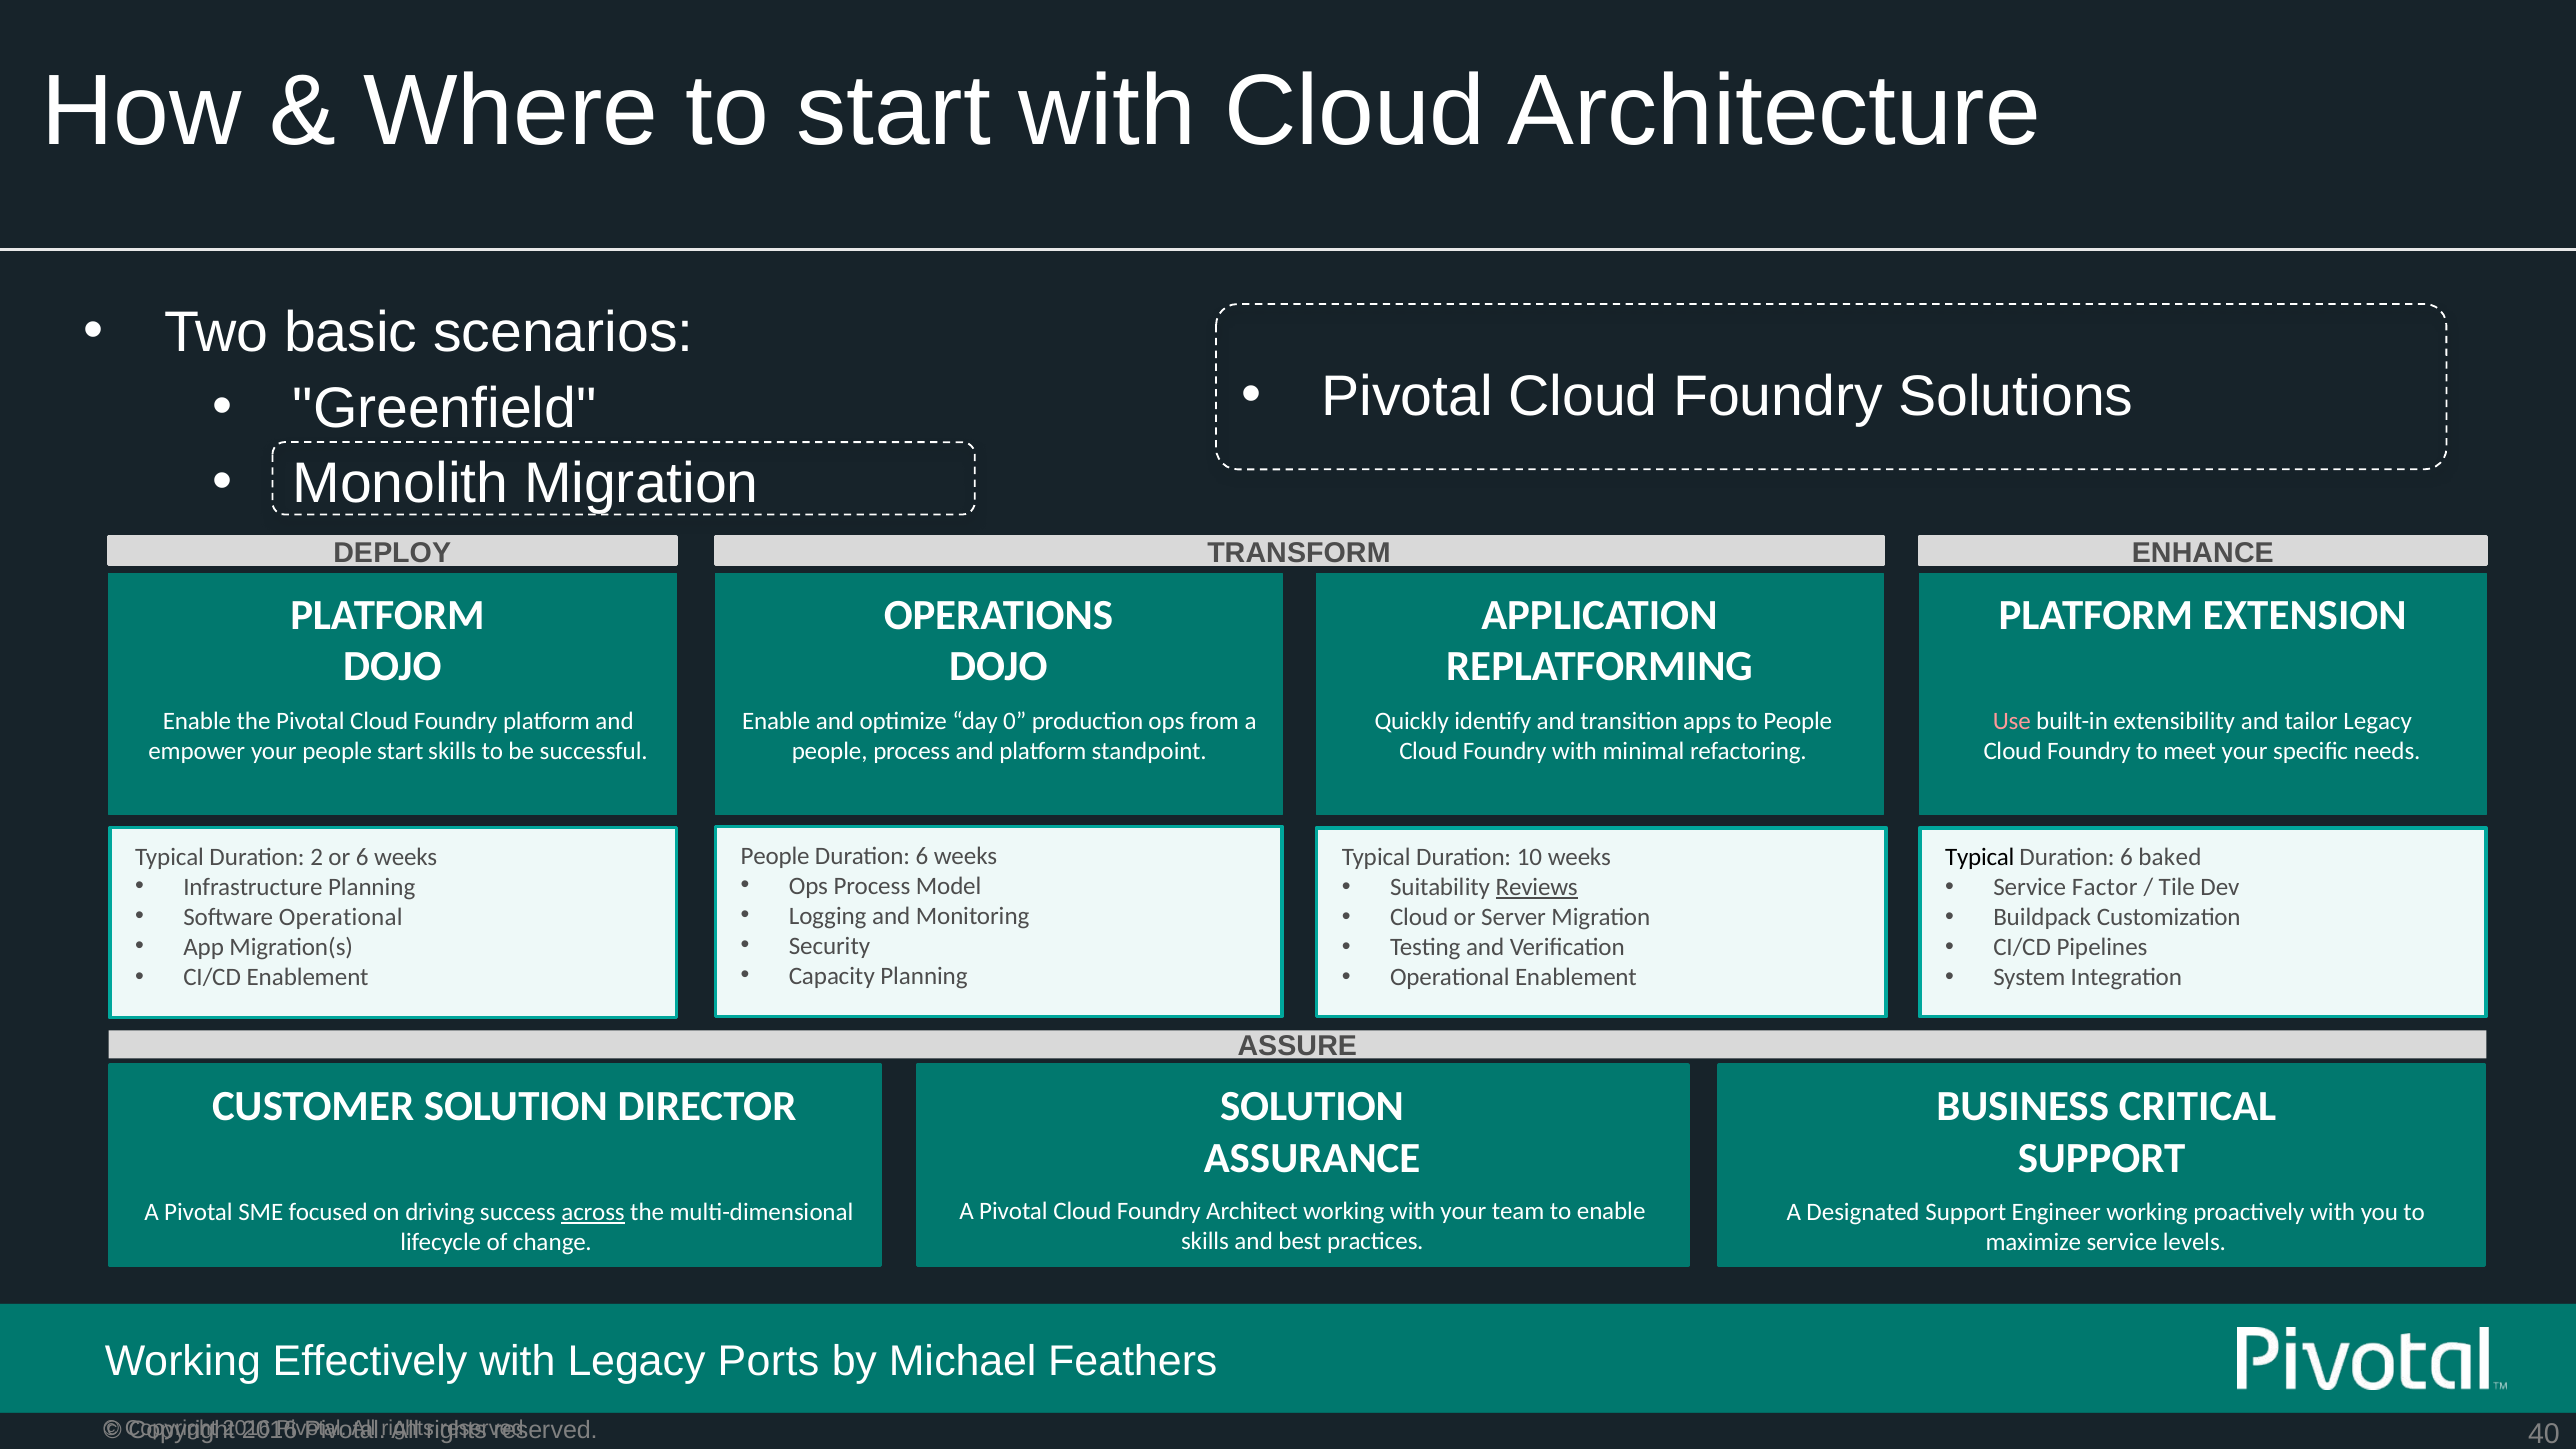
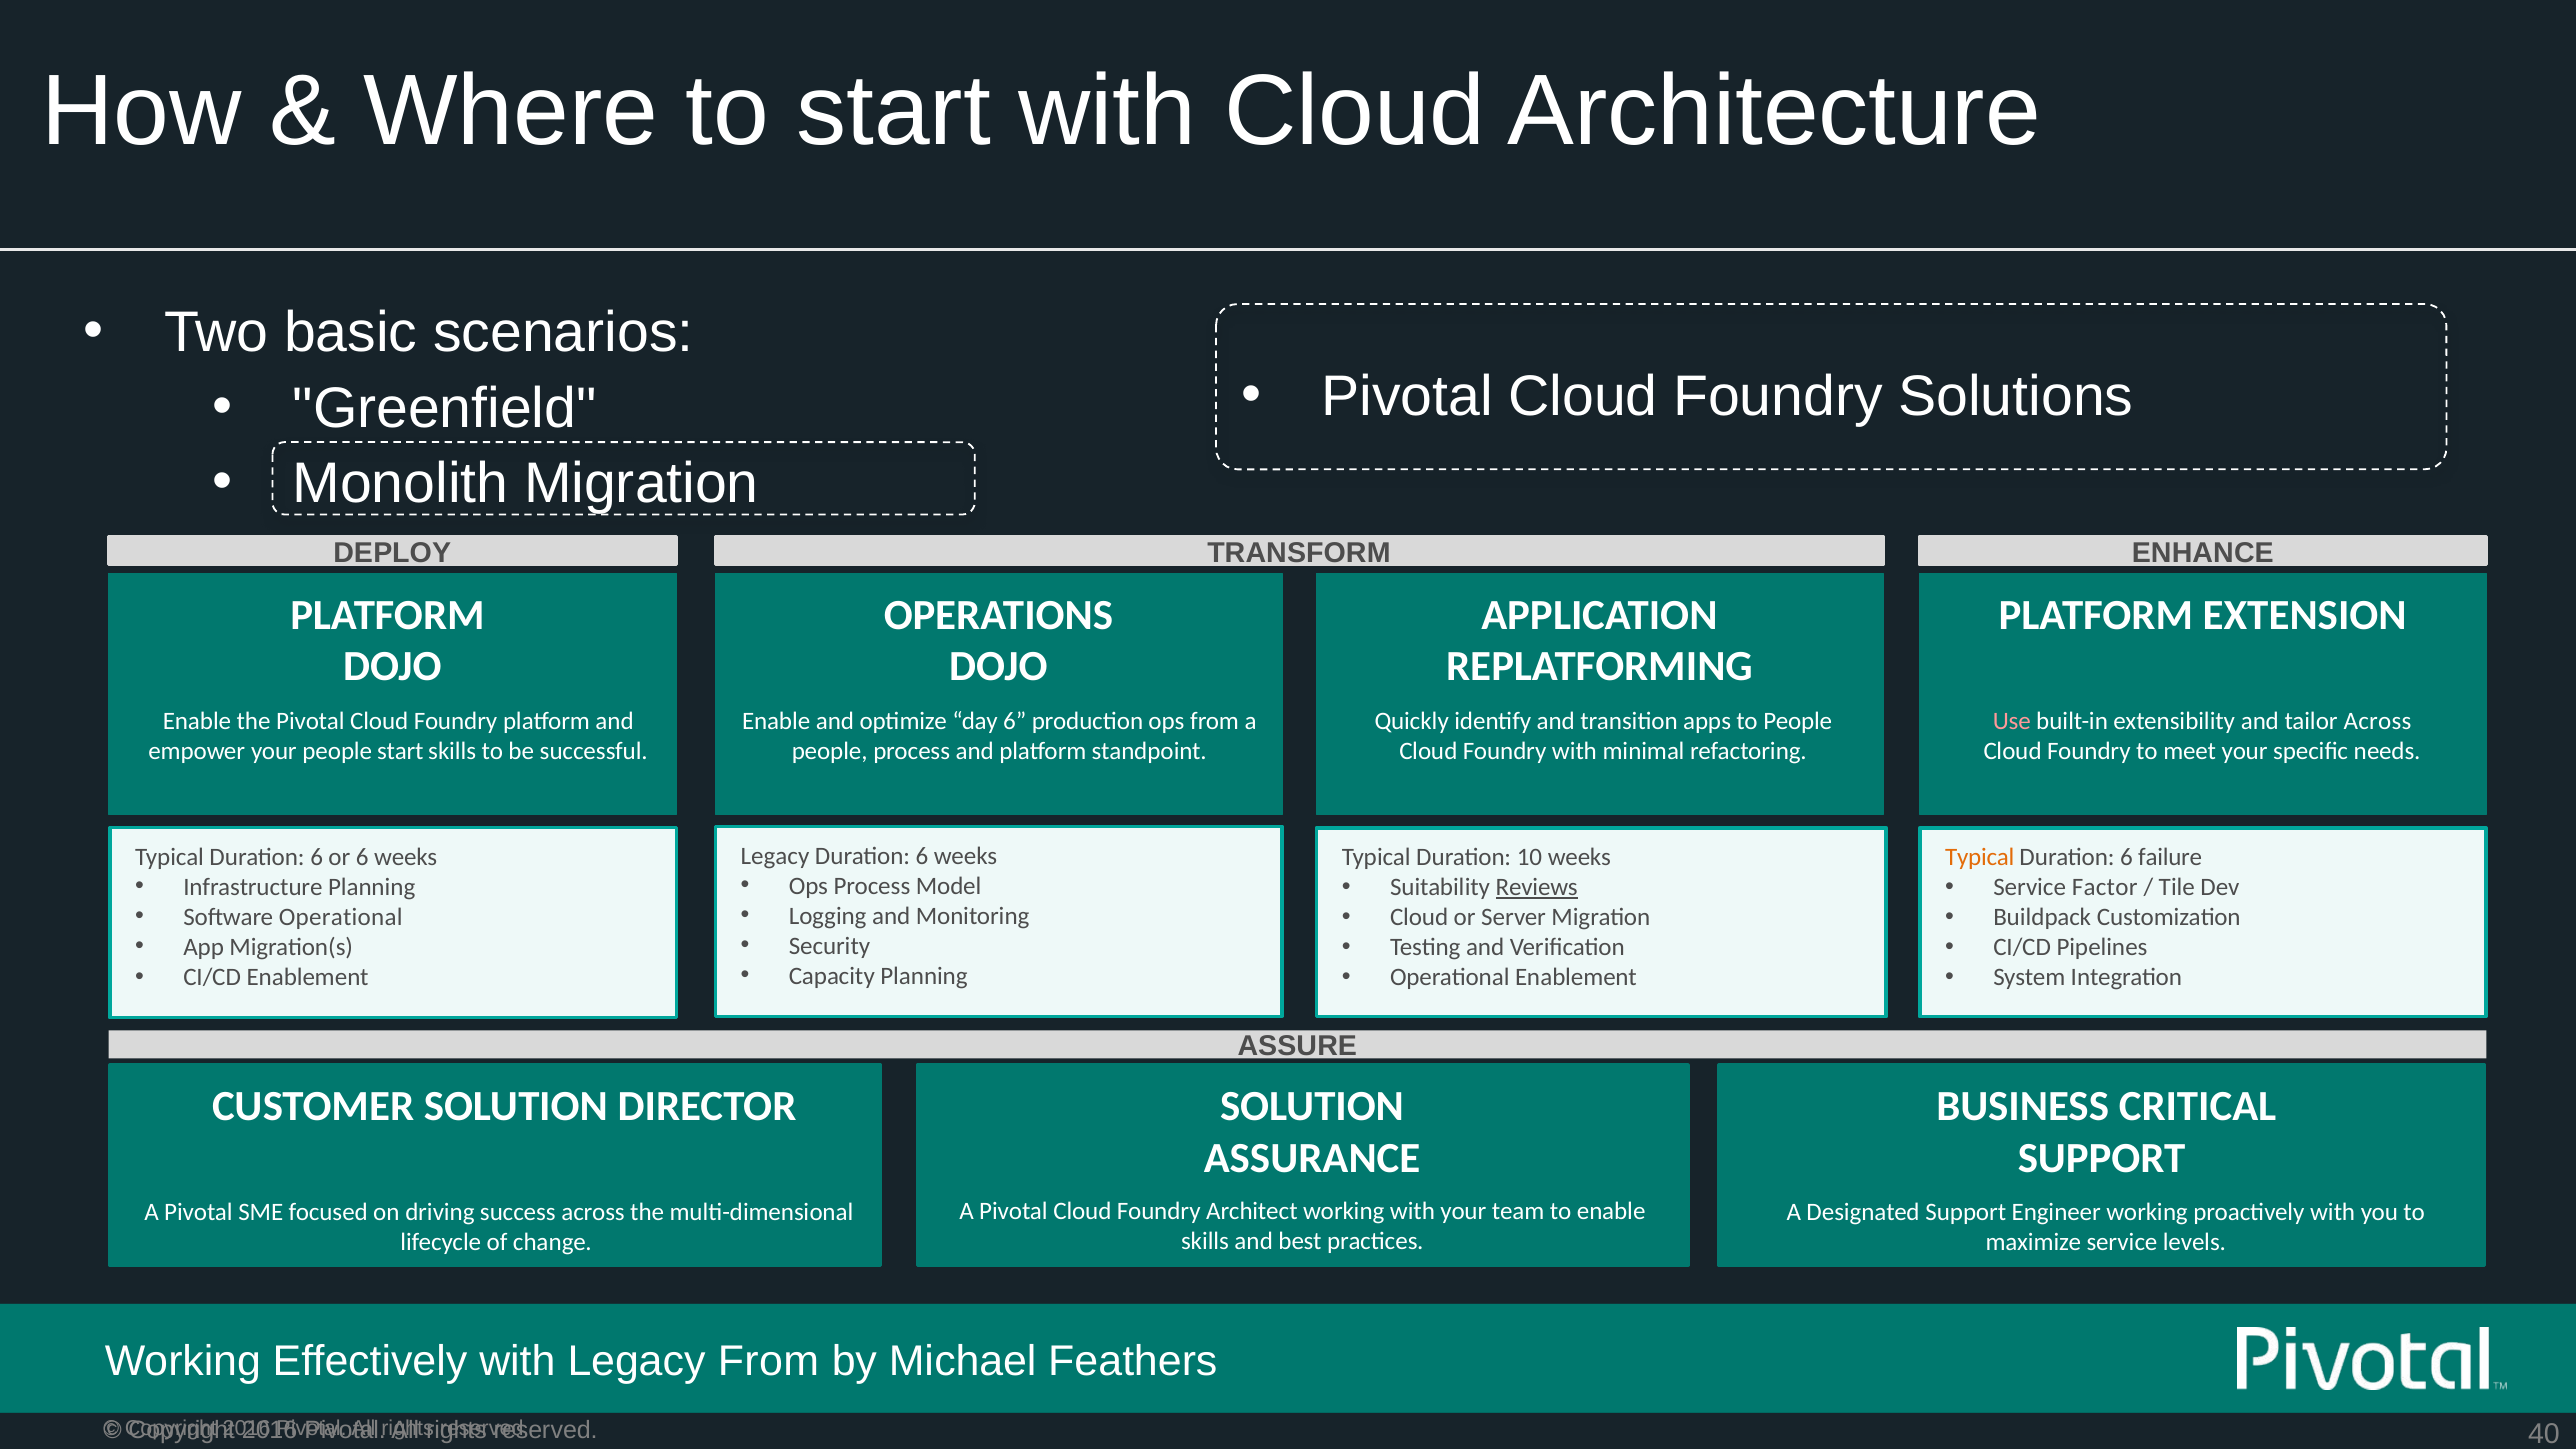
day 0: 0 -> 6 (1015, 721)
tailor Legacy: Legacy -> Across (2377, 721)
People: People -> Legacy (775, 856)
2: 2 -> 6 (317, 857)
Typical colour: black -> orange (1980, 857)
baked: baked -> failure (2170, 857)
across underline: present -> none (593, 1212)
Legacy Ports: Ports -> From (768, 1362)
